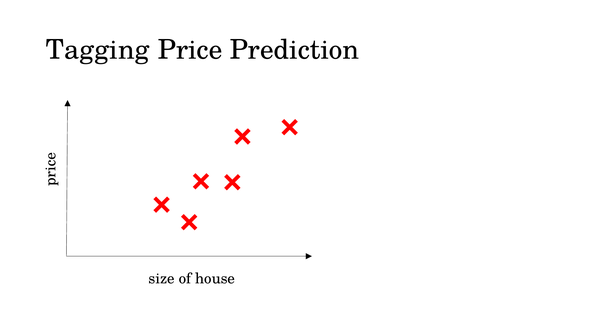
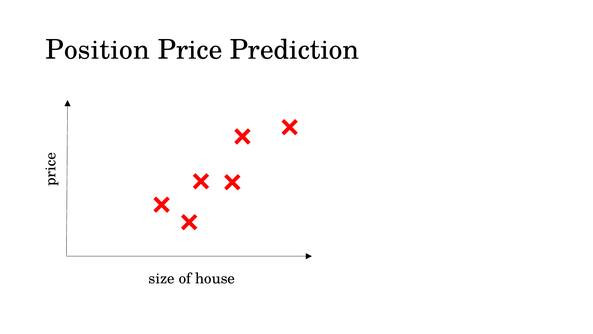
Tagging: Tagging -> Position (98, 50)
